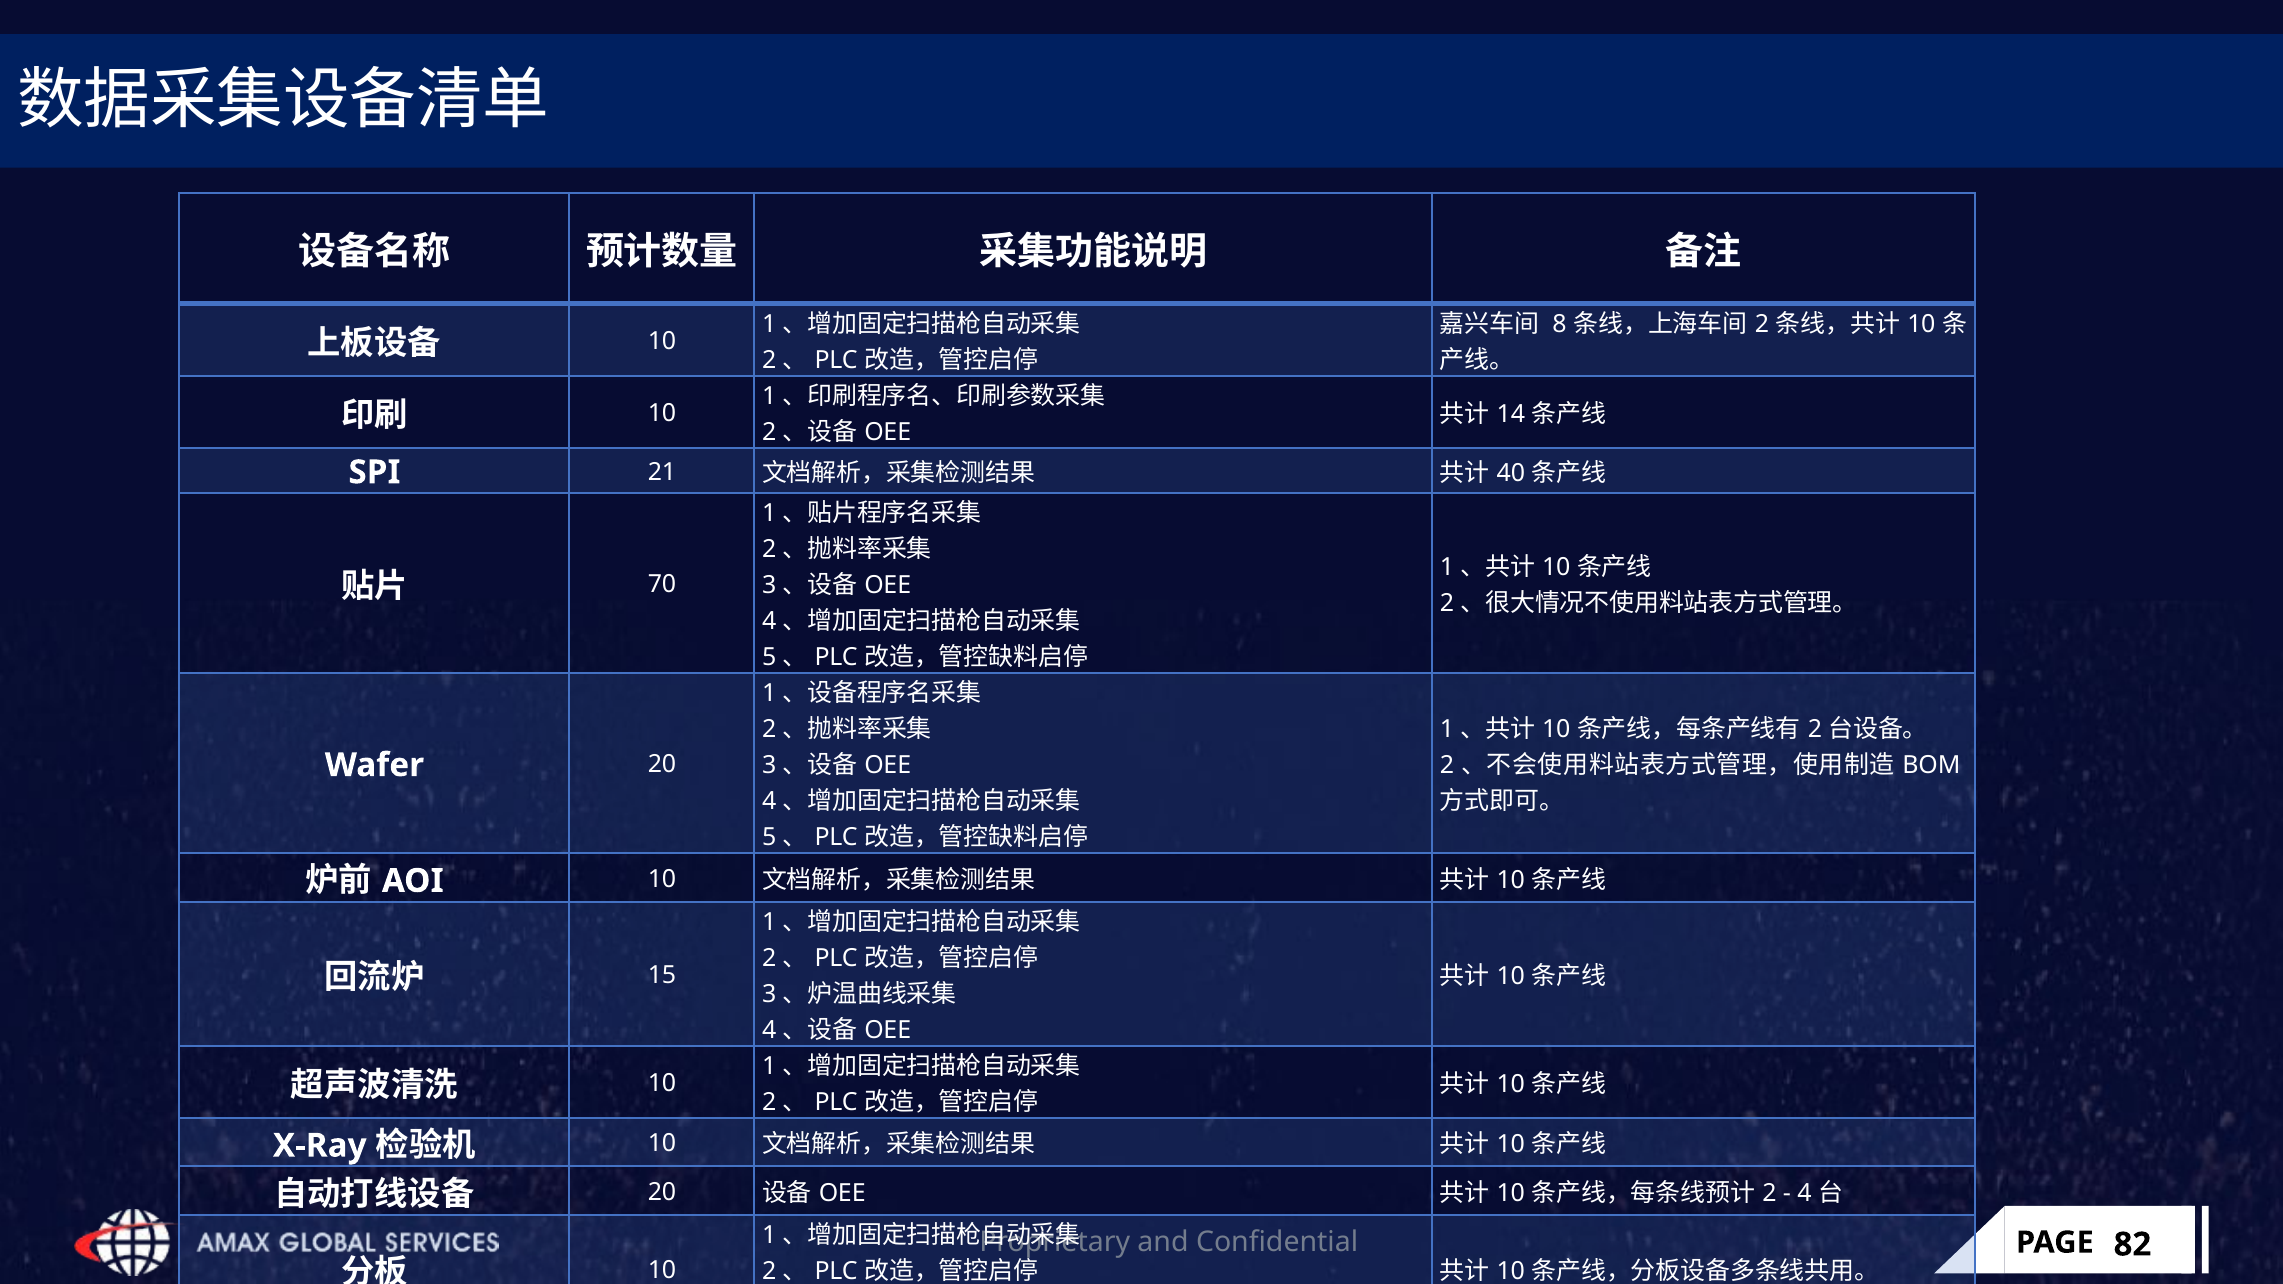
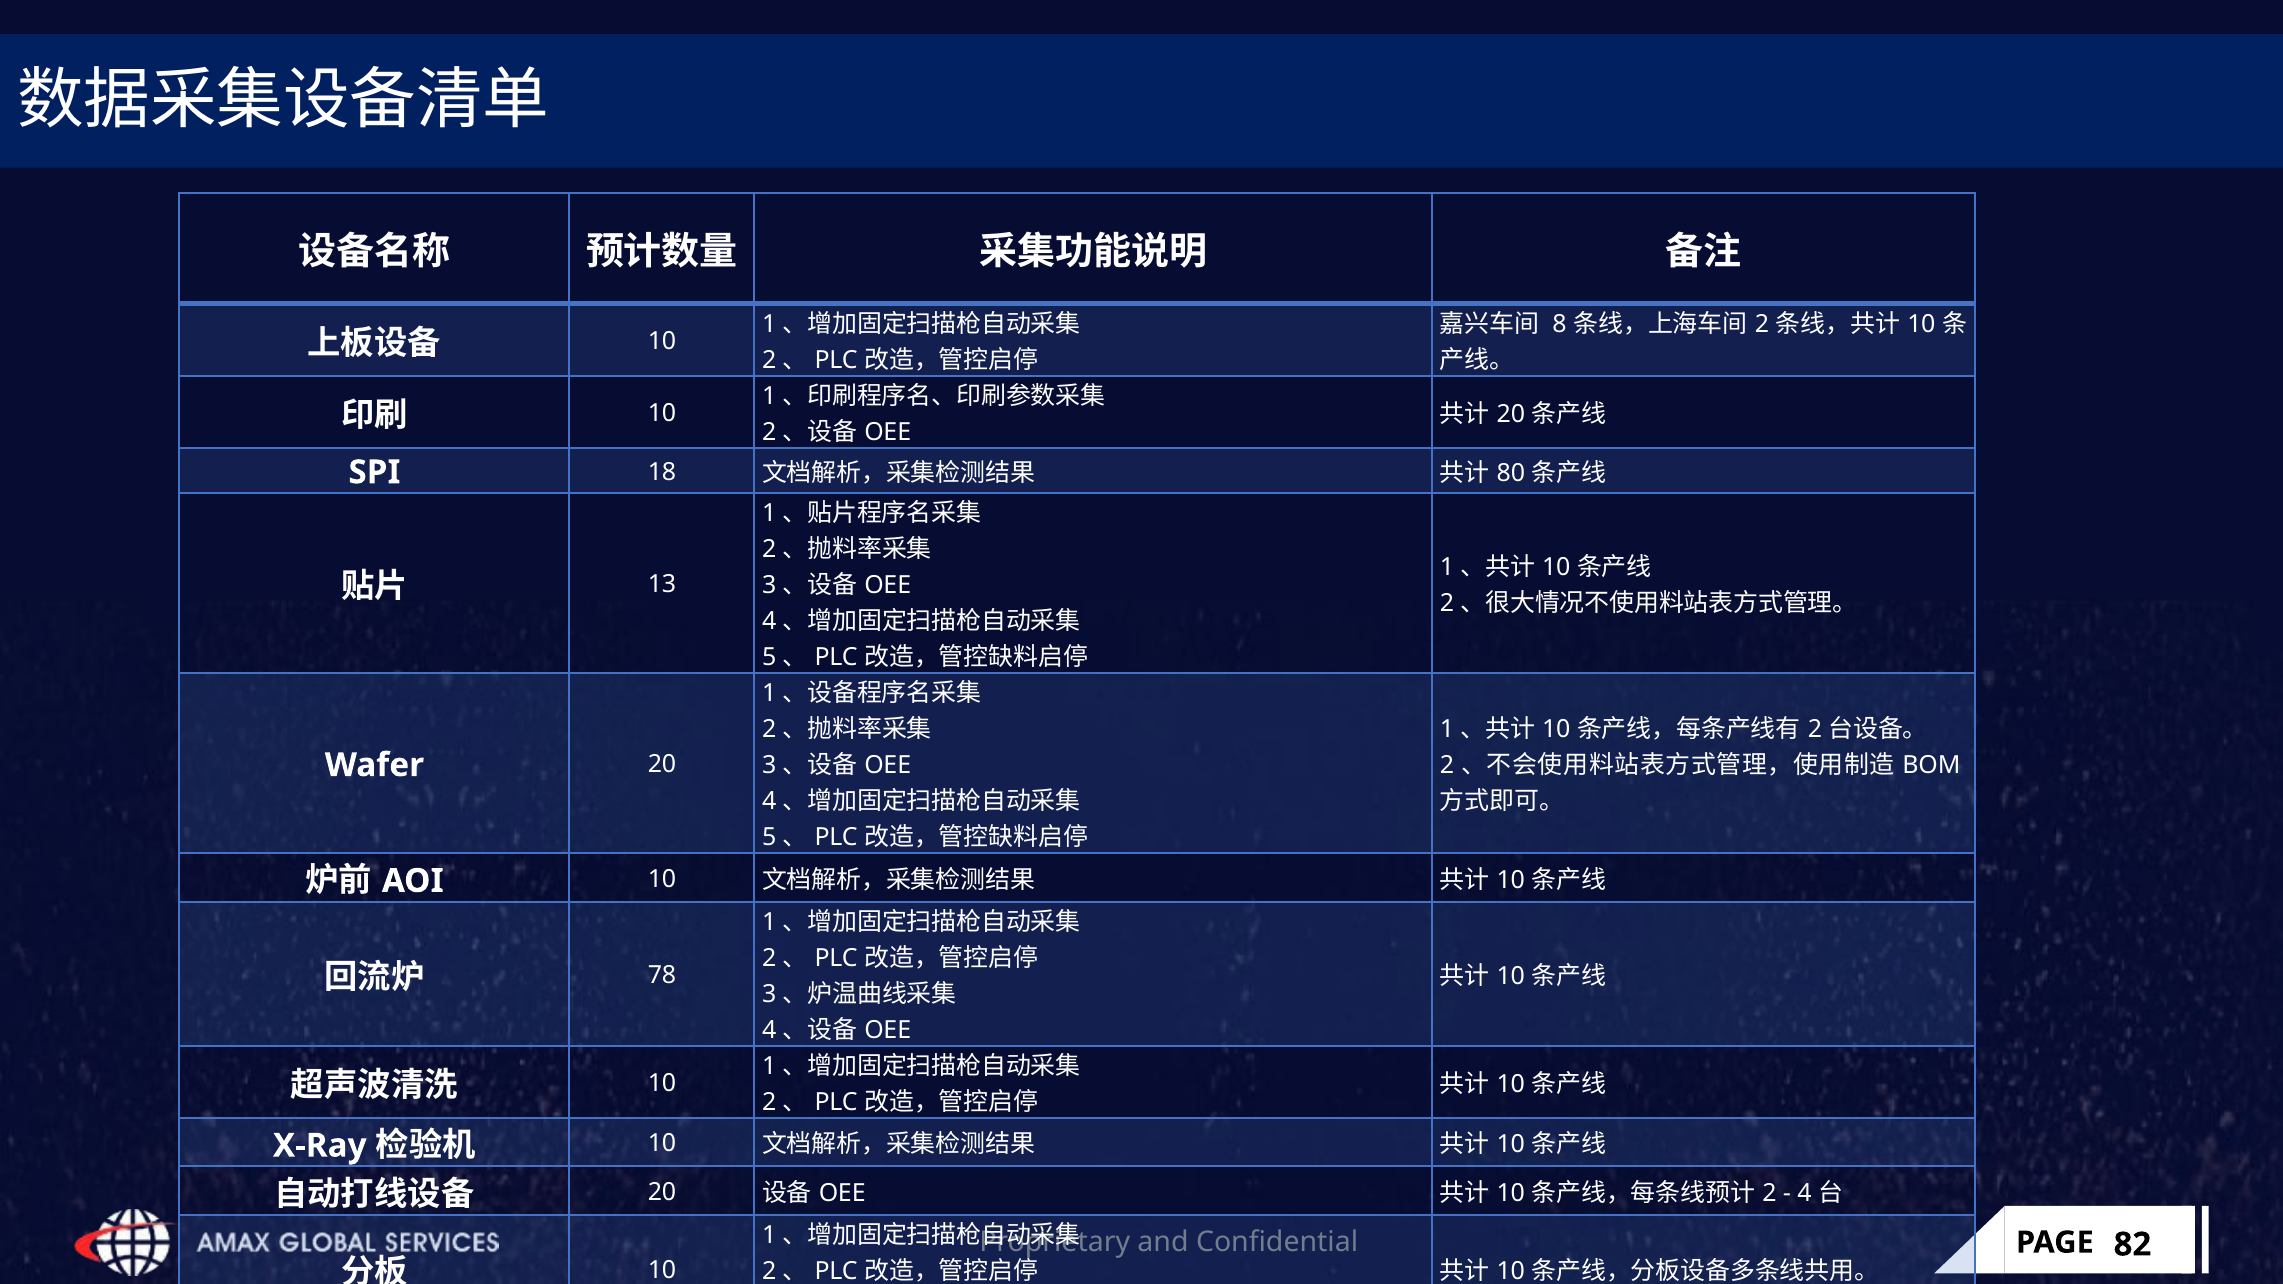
14: 14 -> 20 (1511, 414)
21: 21 -> 18 (662, 472)
40: 40 -> 80 (1511, 473)
70: 70 -> 13 (662, 585)
15: 15 -> 78 (662, 975)
